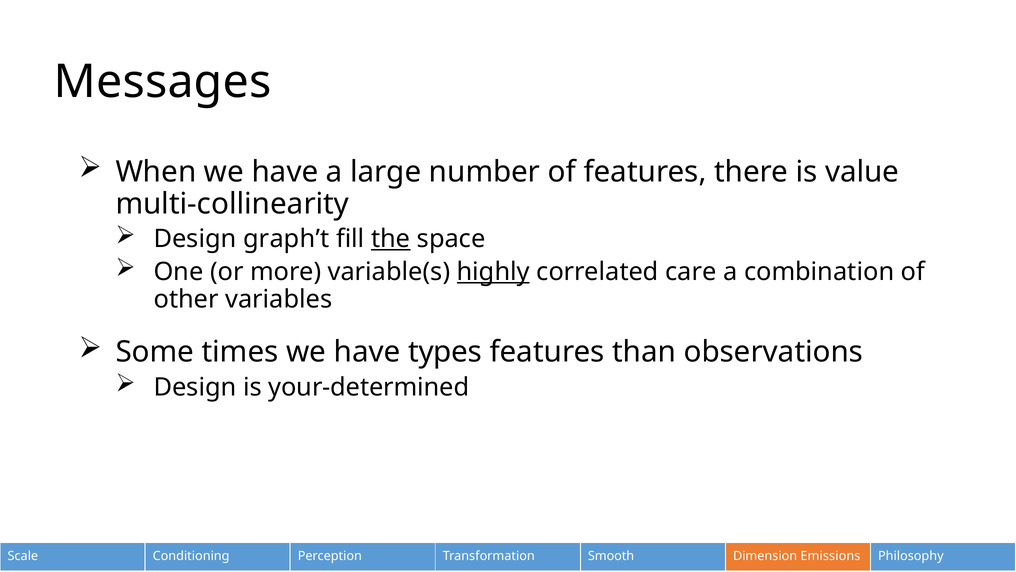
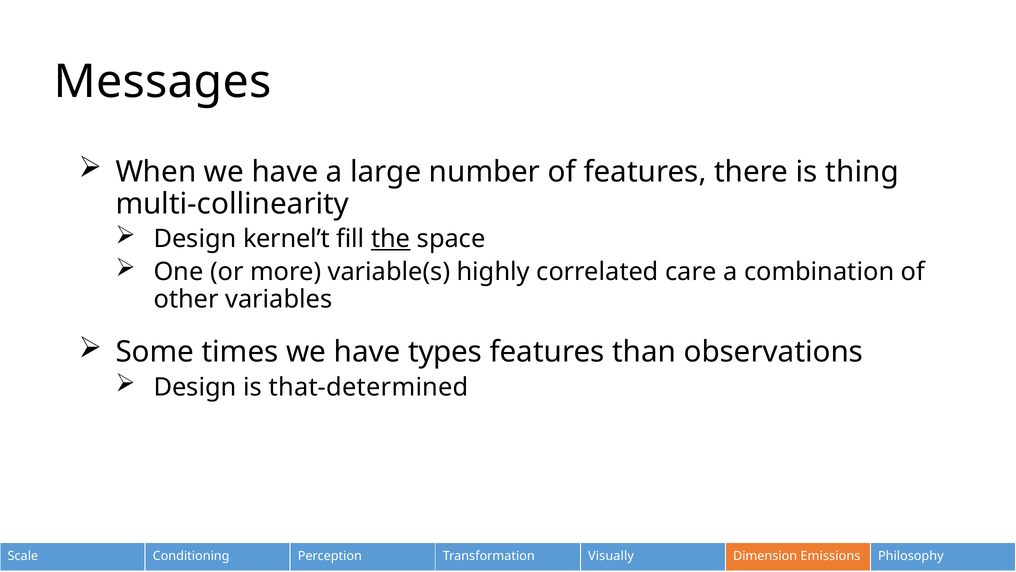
value: value -> thing (862, 172)
graph’t: graph’t -> kernel’t (286, 239)
highly underline: present -> none (493, 272)
your-determined: your-determined -> that-determined (369, 387)
Smooth: Smooth -> Visually (611, 555)
